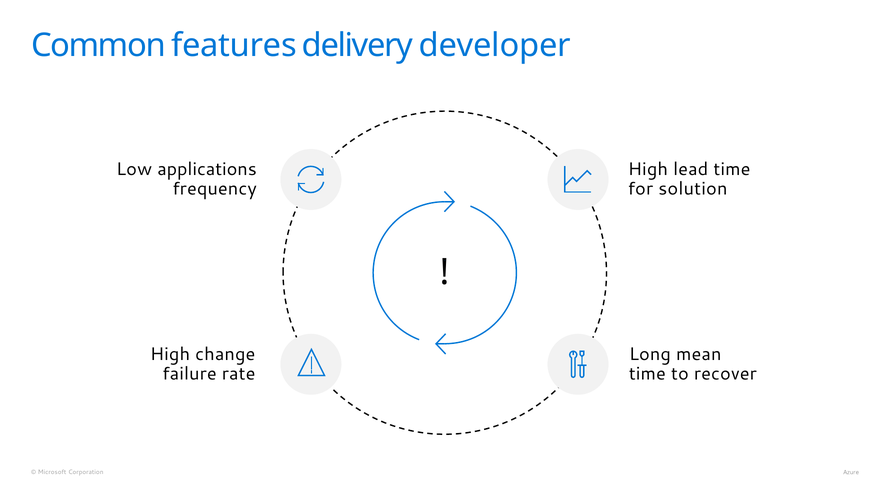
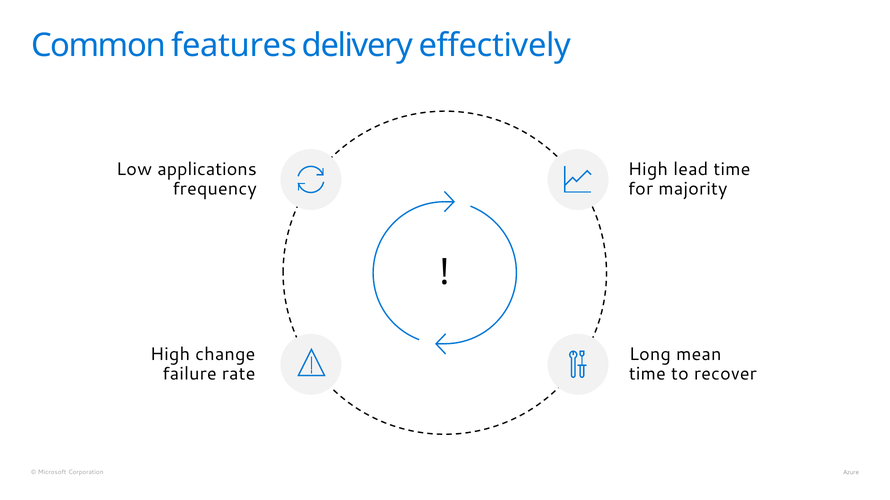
developer: developer -> effectively (495, 45)
solution: solution -> majority (693, 189)
